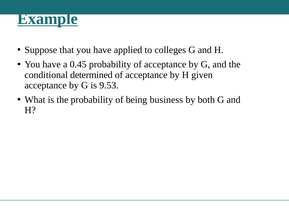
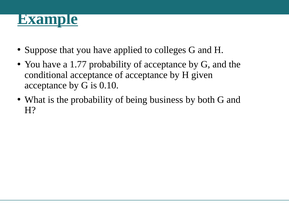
0.45: 0.45 -> 1.77 (78, 64)
conditional determined: determined -> acceptance (91, 75)
9.53: 9.53 -> 0.10 (109, 85)
